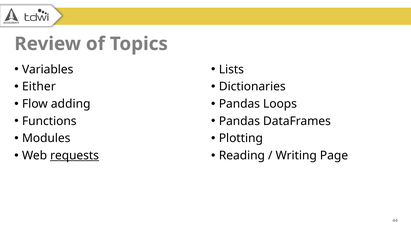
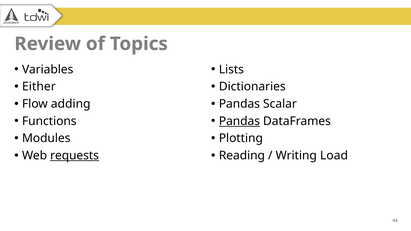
Loops: Loops -> Scalar (280, 104)
Pandas underline: none -> present (239, 121)
Page: Page -> Load (334, 156)
